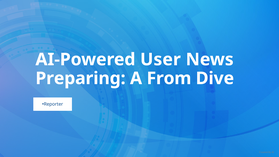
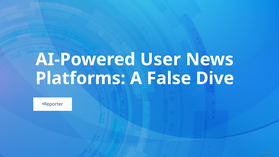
Preparing: Preparing -> Platforms (80, 78)
From: From -> False (169, 78)
